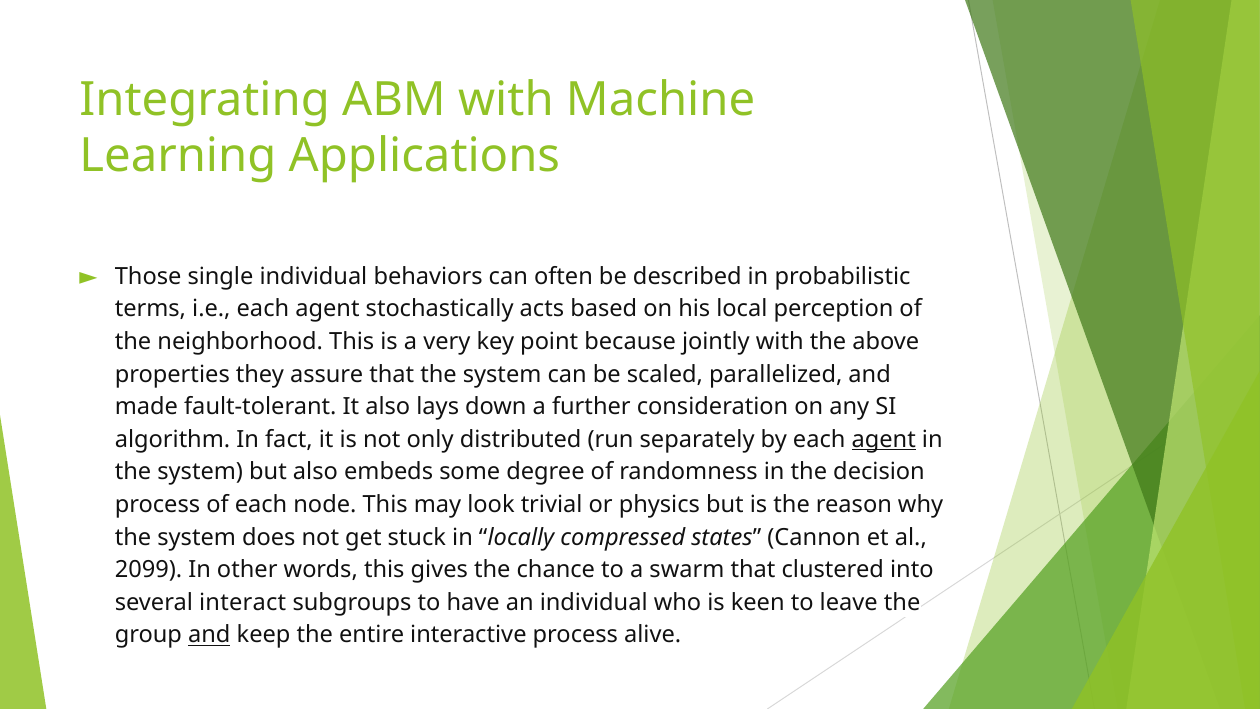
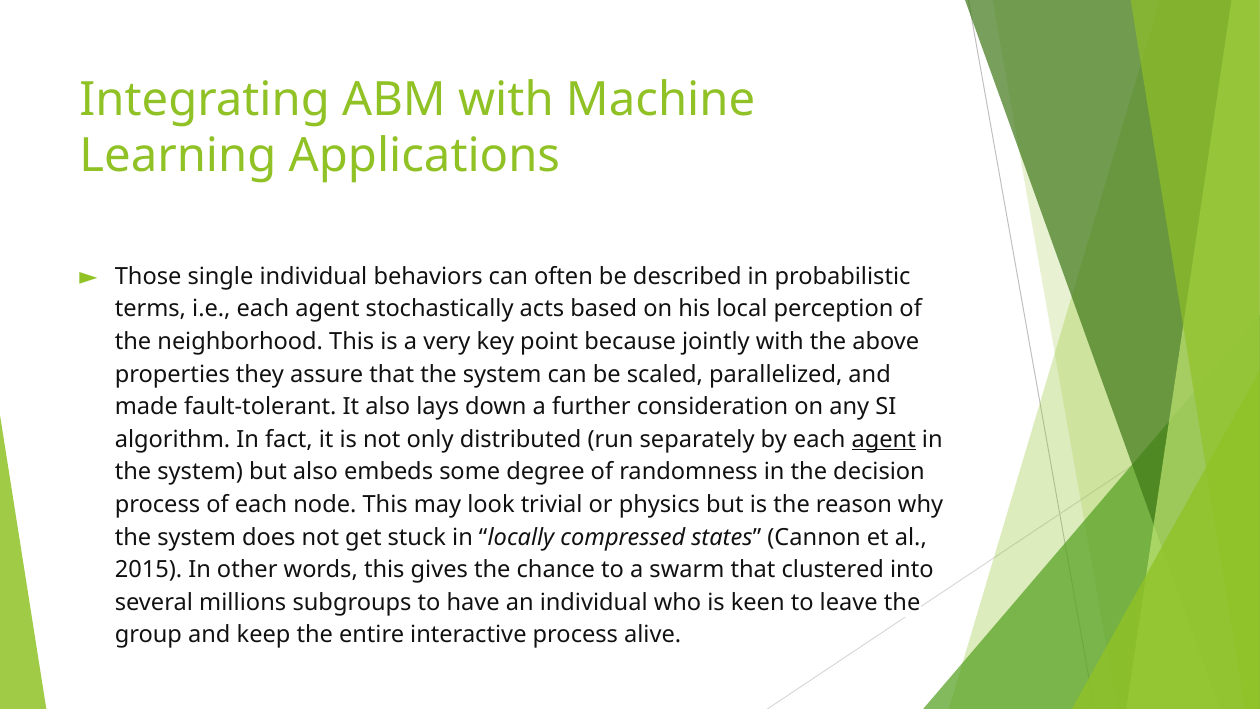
2099: 2099 -> 2015 (149, 570)
interact: interact -> millions (243, 602)
and underline: present -> none (209, 635)
